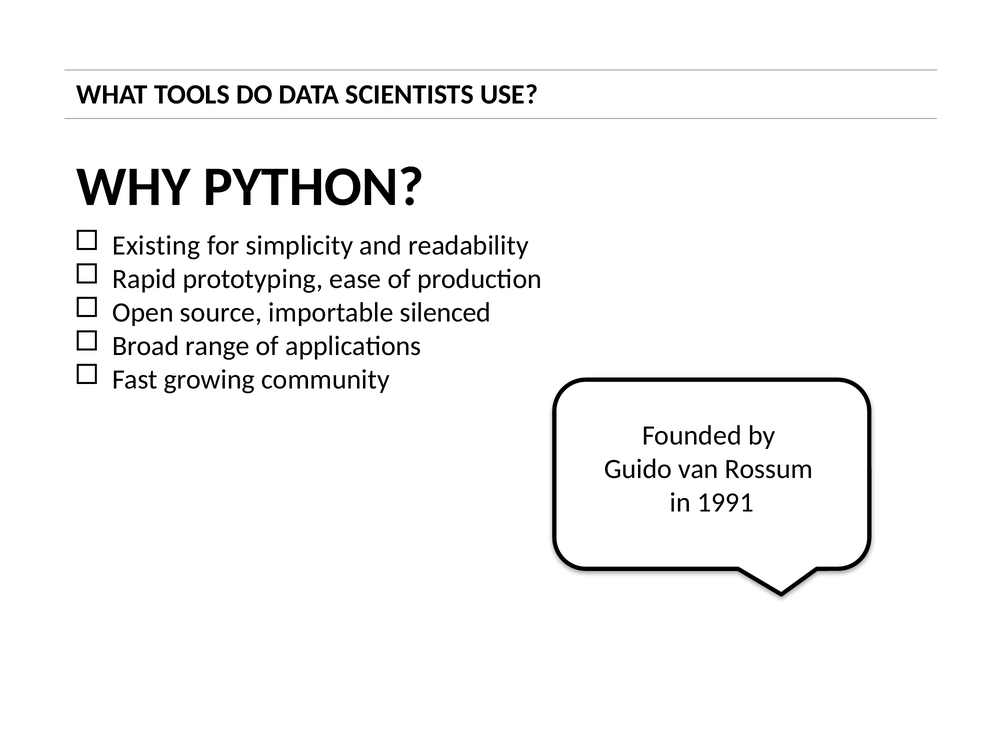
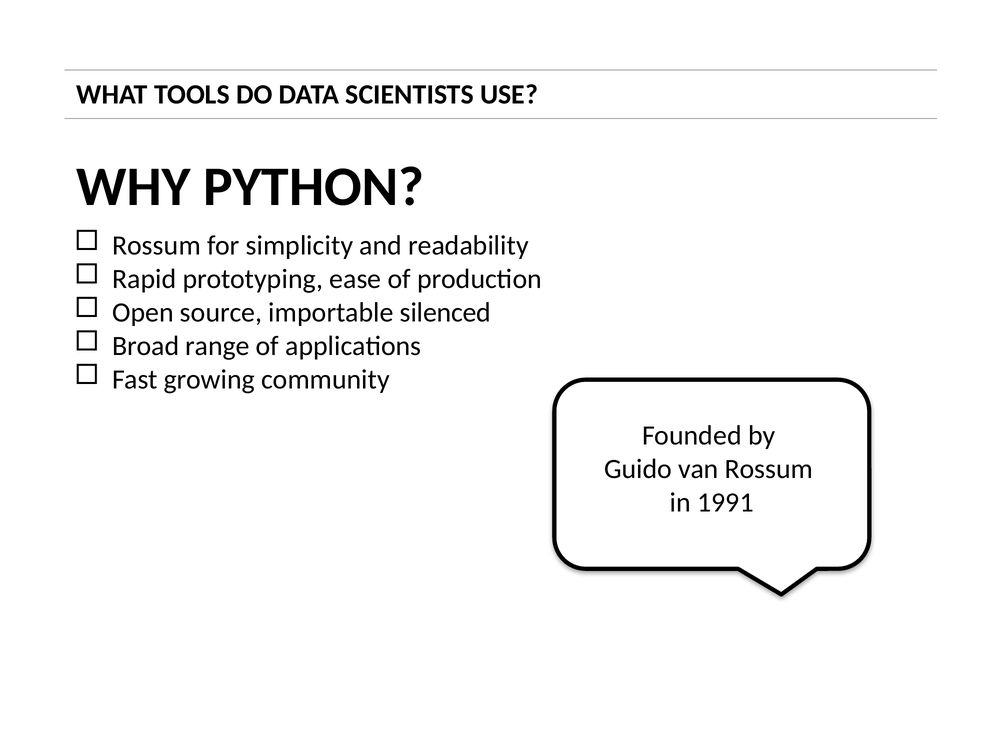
Existing: Existing -> Rossum (156, 246)
